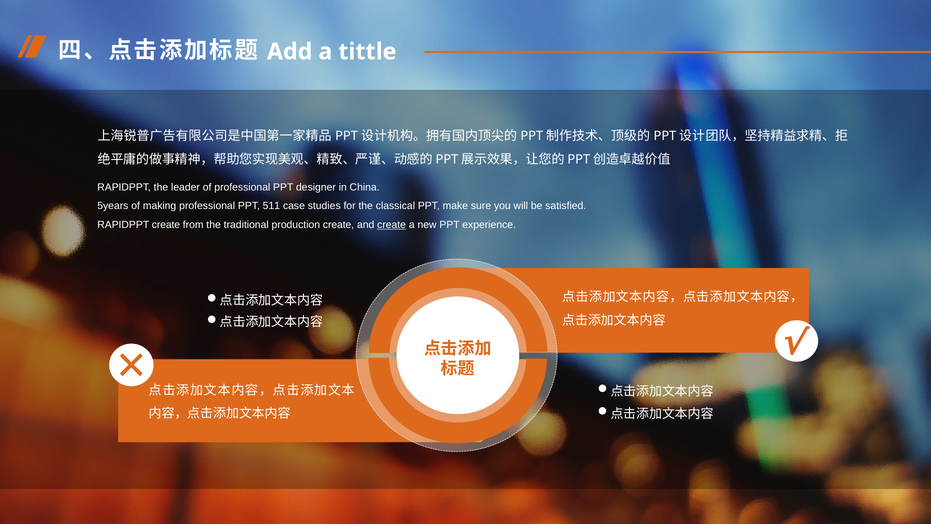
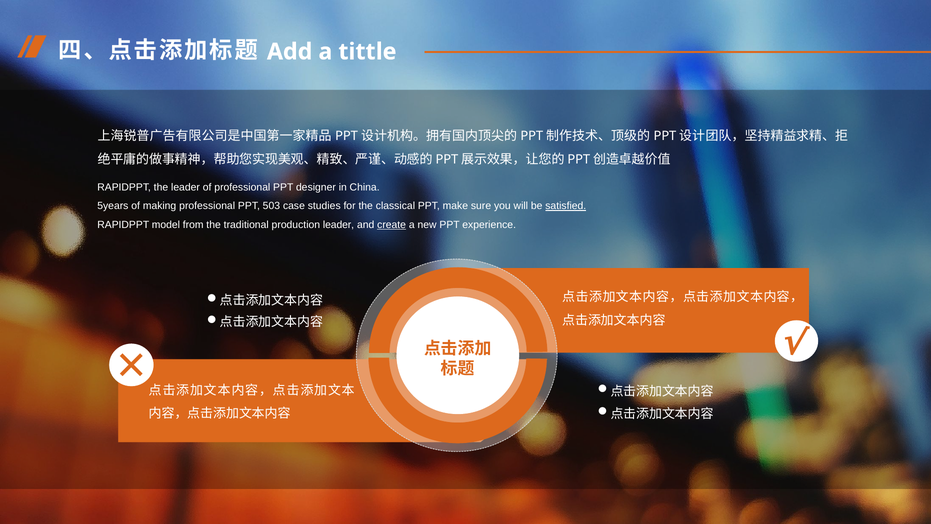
511: 511 -> 503 (271, 206)
satisfied underline: none -> present (566, 206)
RAPIDPPT create: create -> model (166, 225)
production create: create -> leader (339, 225)
